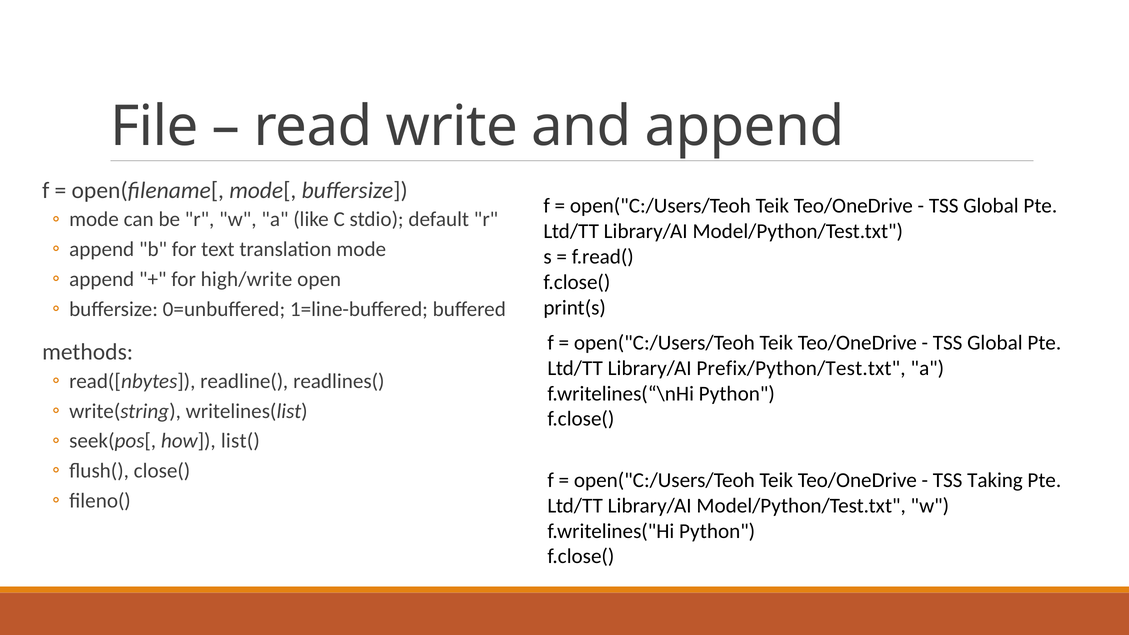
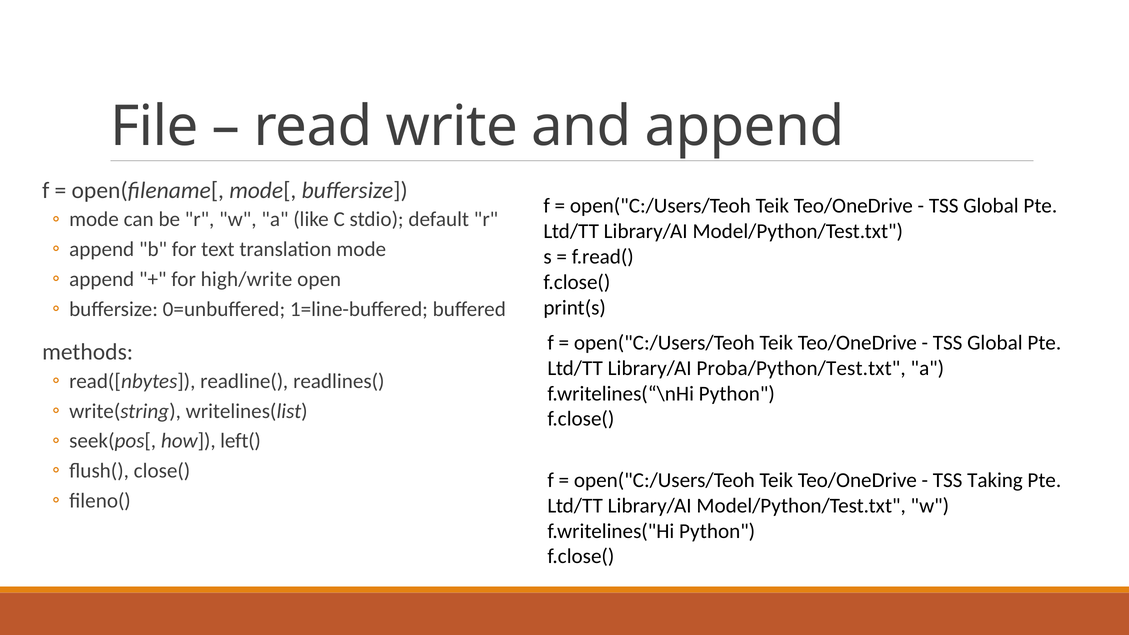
Prefix/Python/Test.txt: Prefix/Python/Test.txt -> Proba/Python/Test.txt (801, 368)
list(: list( -> left( (241, 441)
